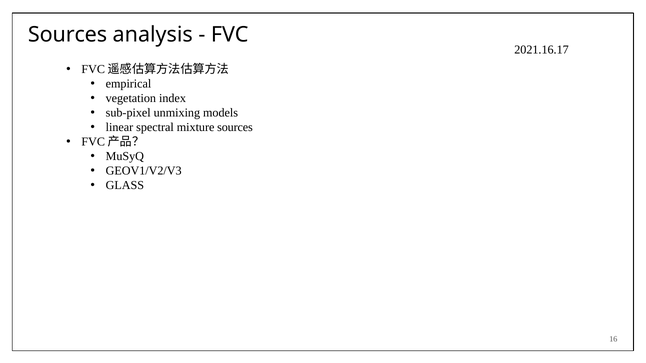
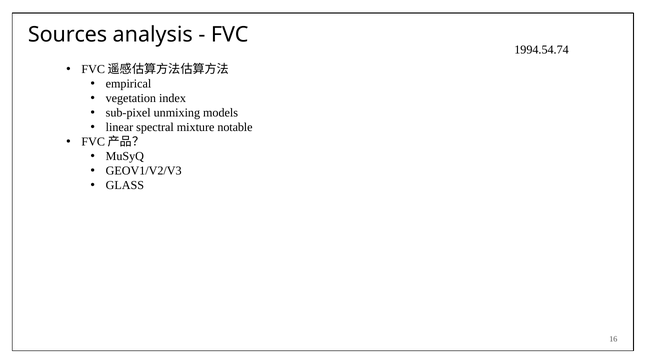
2021.16.17: 2021.16.17 -> 1994.54.74 (542, 50)
mixture sources: sources -> notable (235, 127)
